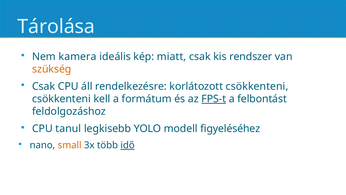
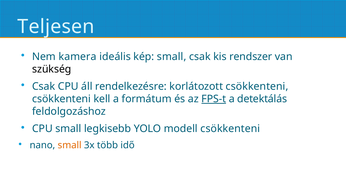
Tárolása: Tárolása -> Teljesen (56, 27)
kép miatt: miatt -> small (172, 56)
szükség colour: orange -> black (52, 69)
felbontást: felbontást -> detektálás (262, 99)
CPU tanul: tanul -> small (68, 128)
modell figyeléséhez: figyeléséhez -> csökkenteni (230, 128)
idő underline: present -> none (128, 145)
